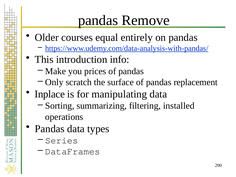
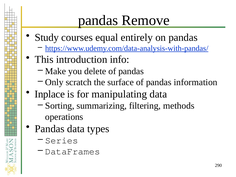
Older: Older -> Study (47, 37)
prices: prices -> delete (95, 71)
replacement: replacement -> information (196, 82)
installed: installed -> methods (179, 106)
